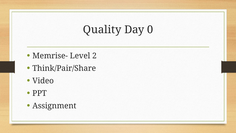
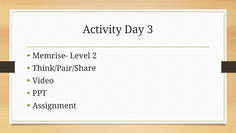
Quality: Quality -> Activity (102, 30)
0: 0 -> 3 (150, 30)
